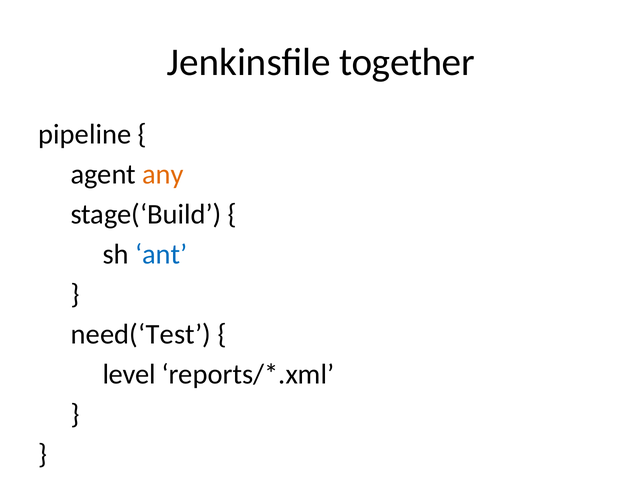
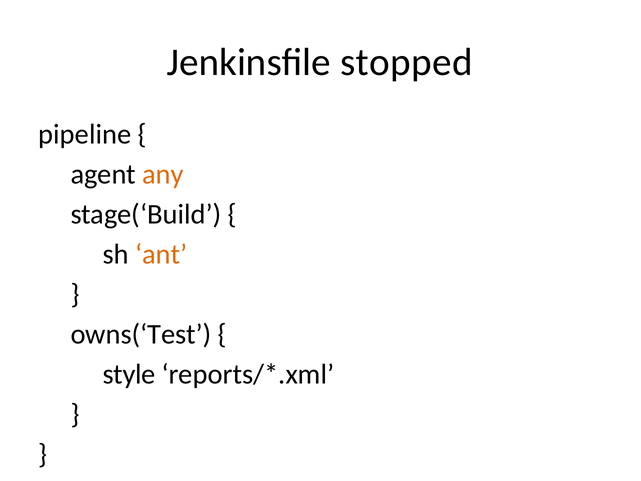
together: together -> stopped (406, 62)
ant colour: blue -> orange (161, 254)
need(‘Test: need(‘Test -> owns(‘Test (141, 334)
level: level -> style (129, 374)
